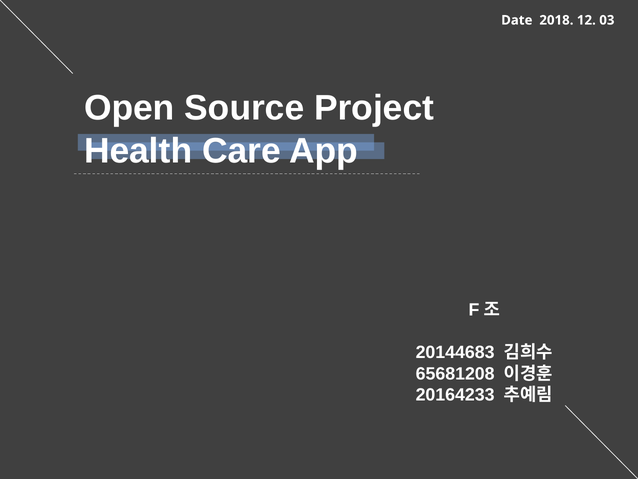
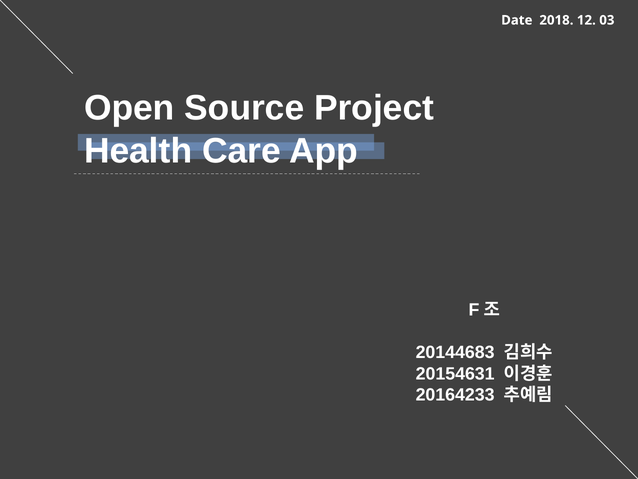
65681208: 65681208 -> 20154631 (455, 373)
